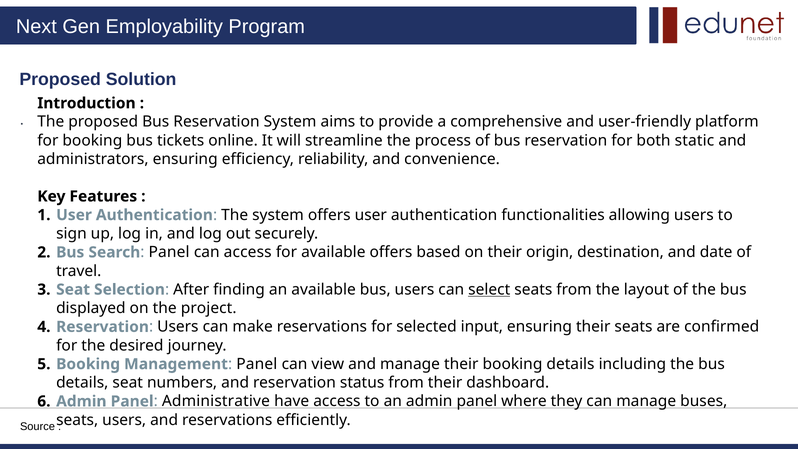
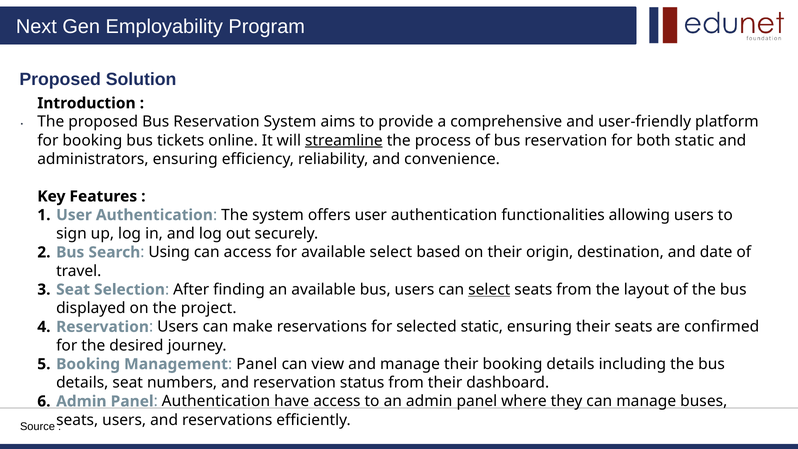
streamline underline: none -> present (344, 140)
Search Panel: Panel -> Using (169, 252)
available offers: offers -> select (391, 252)
selected input: input -> static (482, 327)
Panel Administrative: Administrative -> Authentication (216, 401)
